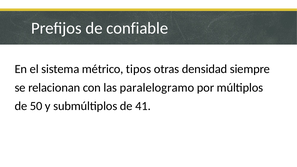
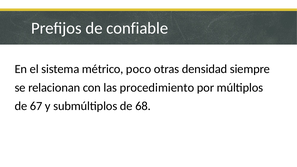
tipos: tipos -> poco (139, 69)
paralelogramo: paralelogramo -> procedimiento (157, 88)
50: 50 -> 67 (36, 106)
41: 41 -> 68 (143, 106)
